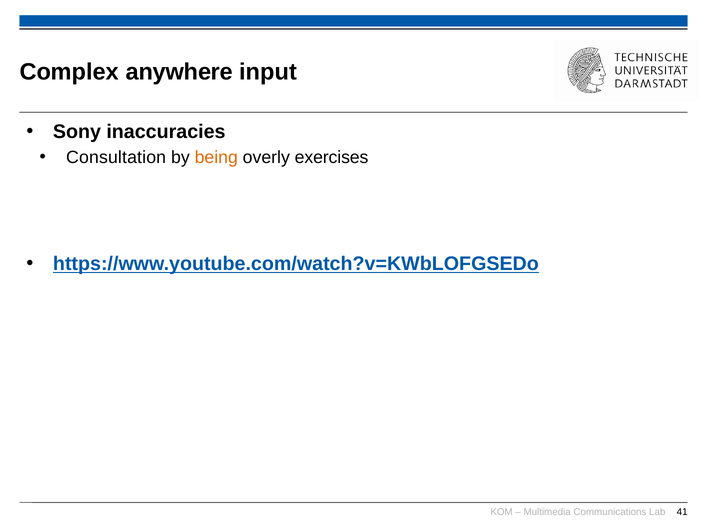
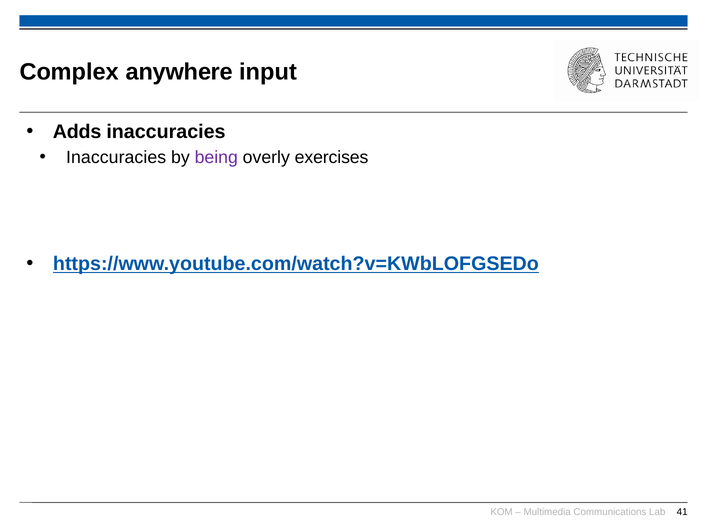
Sony: Sony -> Adds (77, 131)
Consultation: Consultation -> Inaccuracies (116, 157)
being colour: orange -> purple (216, 157)
